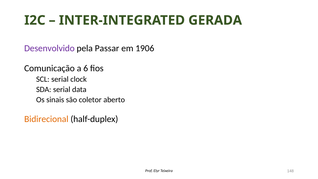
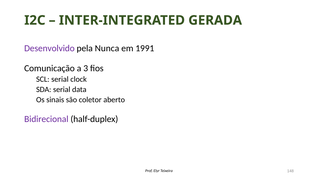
Passar: Passar -> Nunca (107, 48)
1906: 1906 -> 1991 (145, 48)
6: 6 -> 3 (86, 68)
Bidirecional colour: orange -> purple (46, 119)
